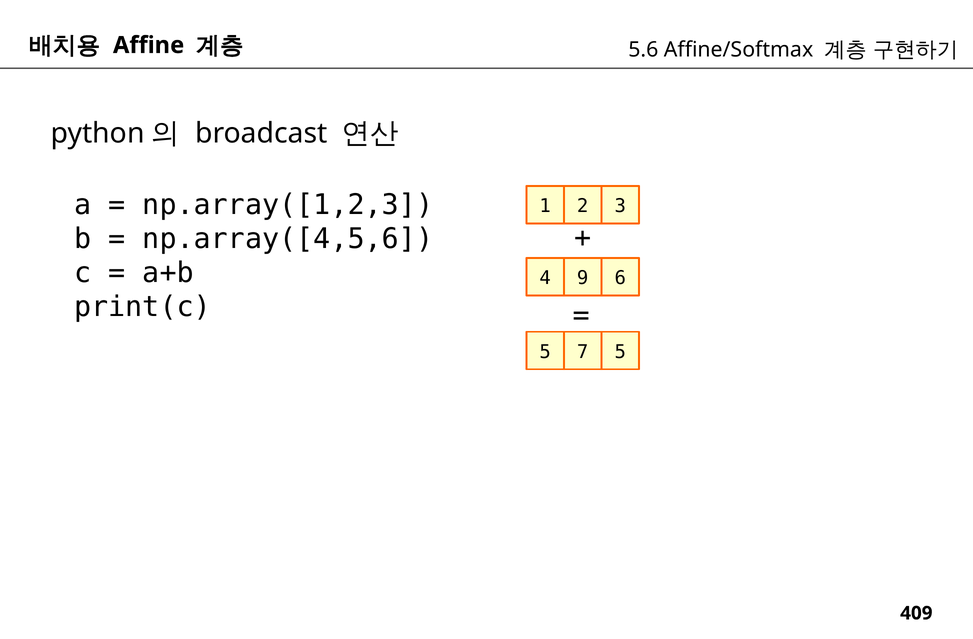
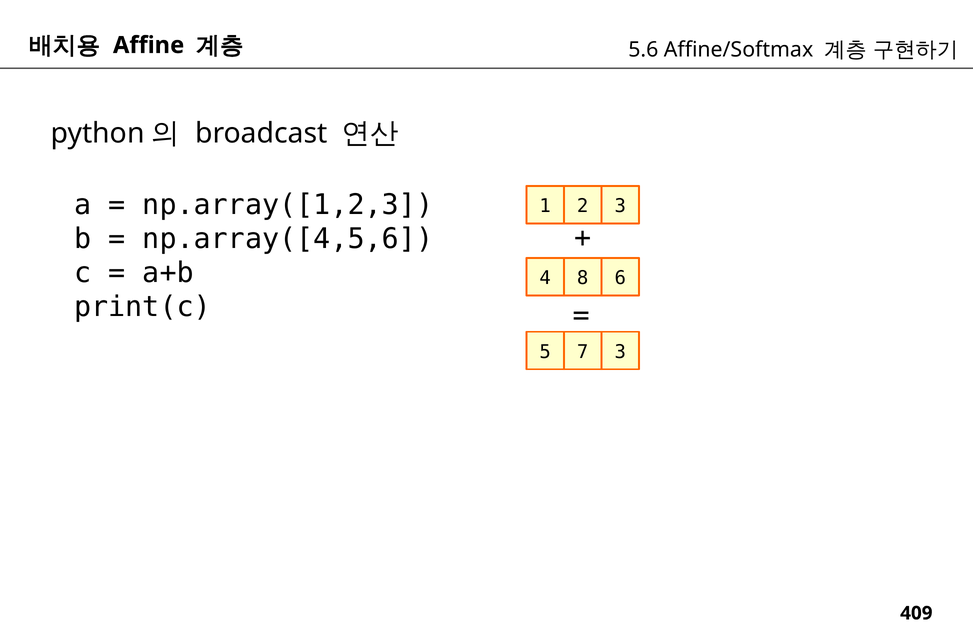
9: 9 -> 8 (583, 278)
7 5: 5 -> 3 (620, 352)
